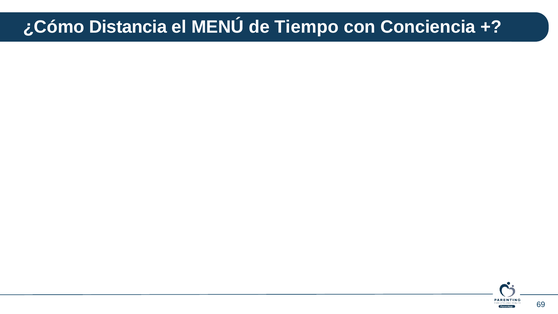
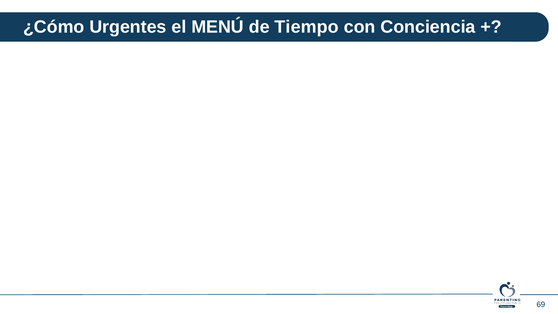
Distancia: Distancia -> Urgentes (128, 27)
